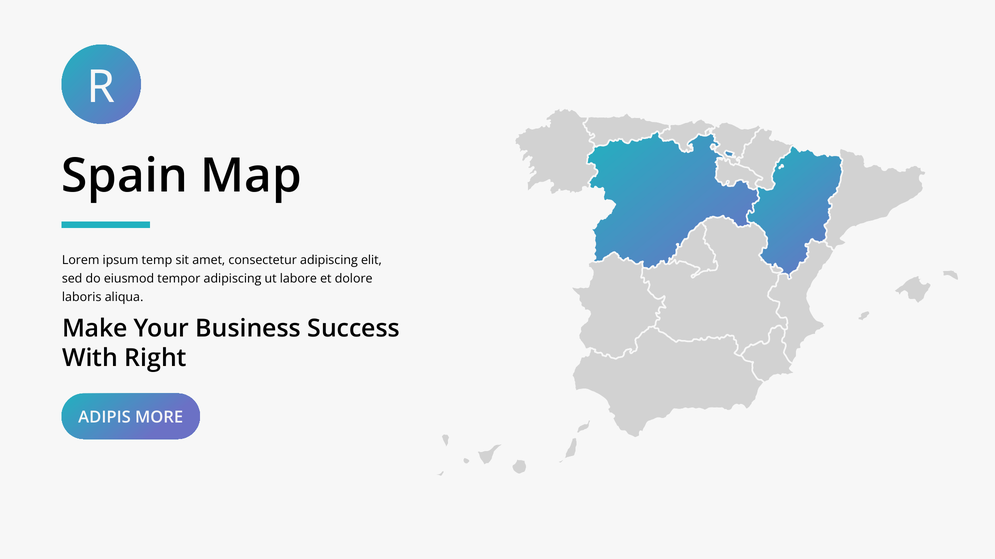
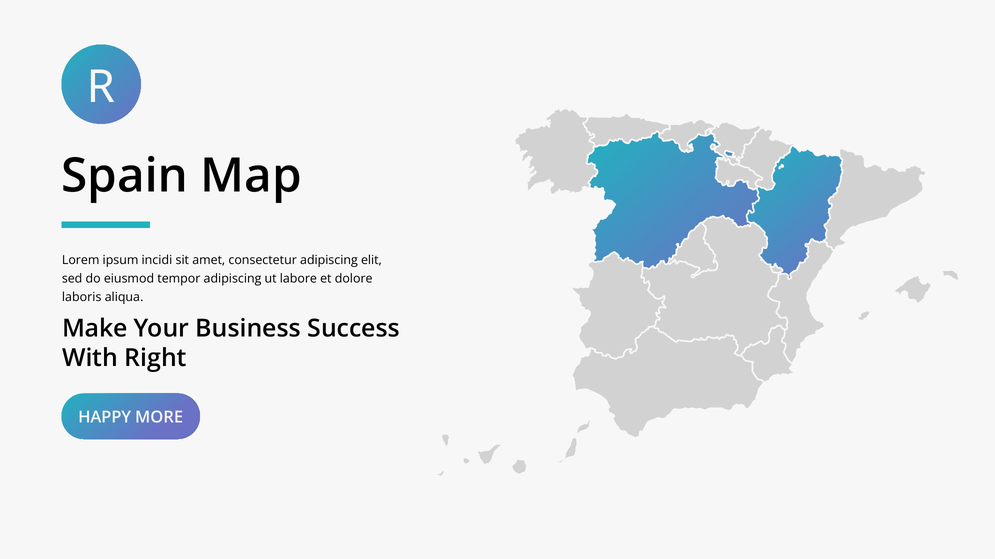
temp: temp -> incidi (157, 260)
ADIPIS: ADIPIS -> HAPPY (105, 418)
